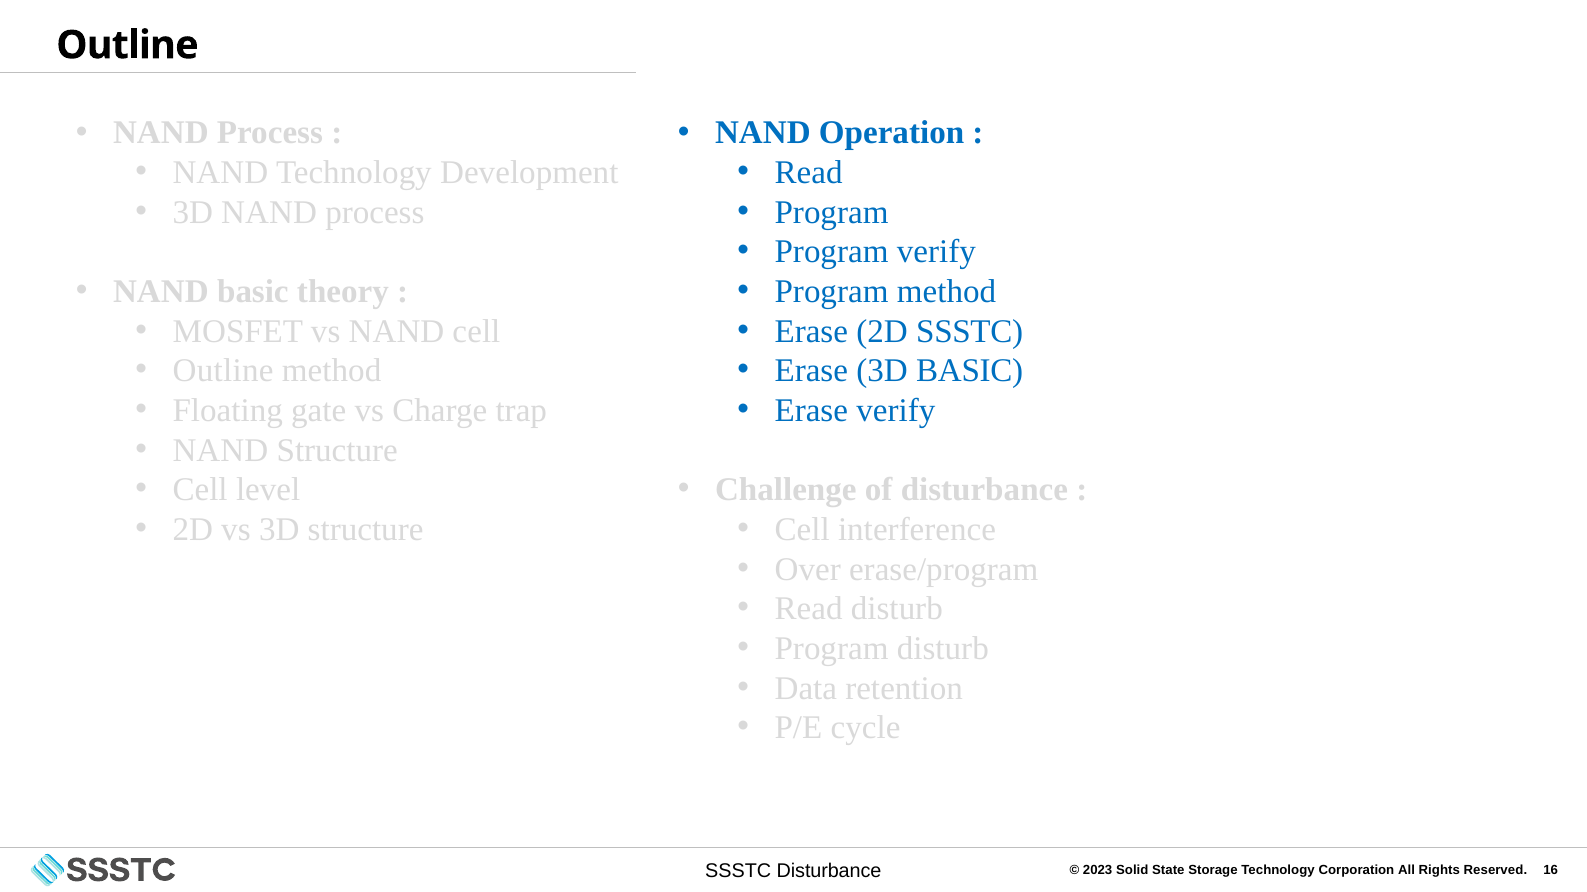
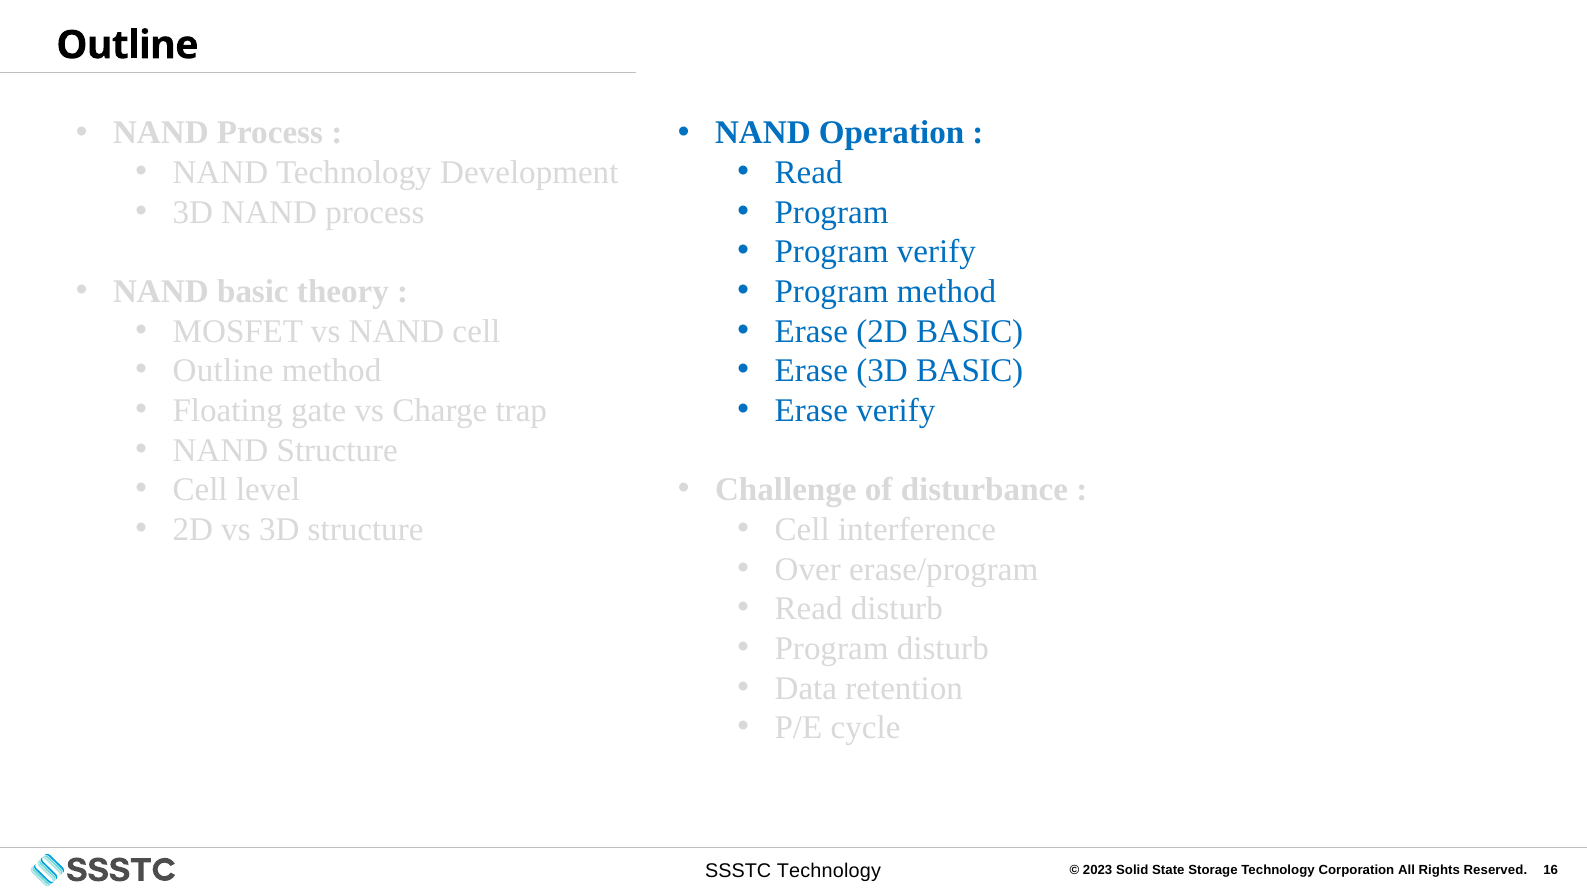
2D SSSTC: SSSTC -> BASIC (970, 332)
SSSTC Disturbance: Disturbance -> Technology (829, 872)
